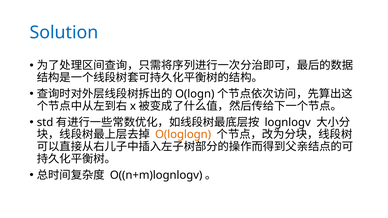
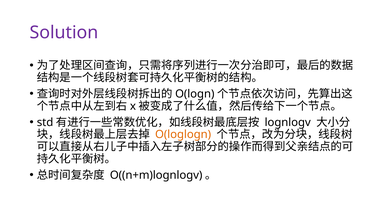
Solution colour: blue -> purple (64, 33)
